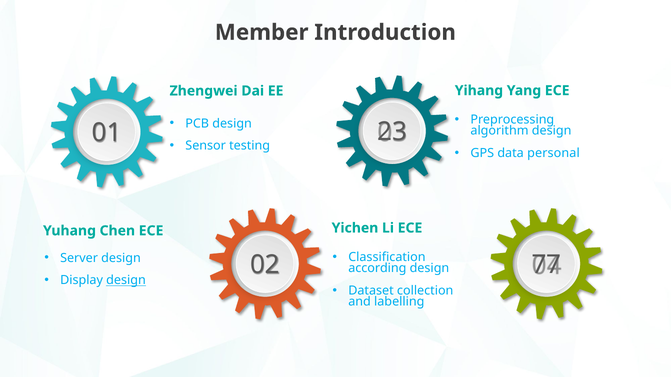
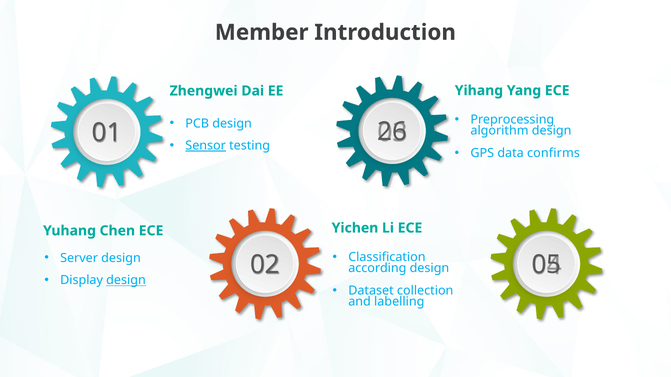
23: 23 -> 26 (392, 132)
Sensor underline: none -> present (206, 146)
personal: personal -> confirms (553, 153)
77: 77 -> 05 (546, 265)
